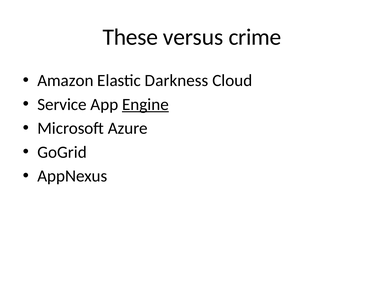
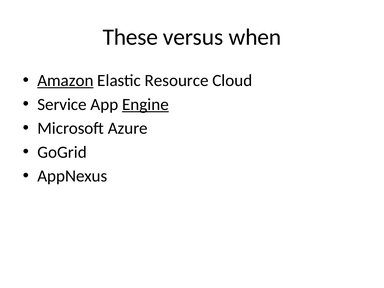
crime: crime -> when (255, 37)
Amazon underline: none -> present (65, 81)
Darkness: Darkness -> Resource (177, 81)
